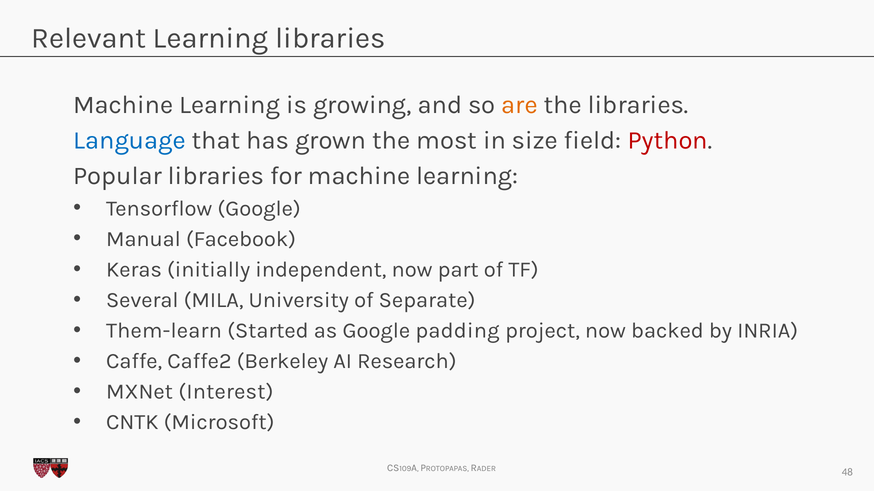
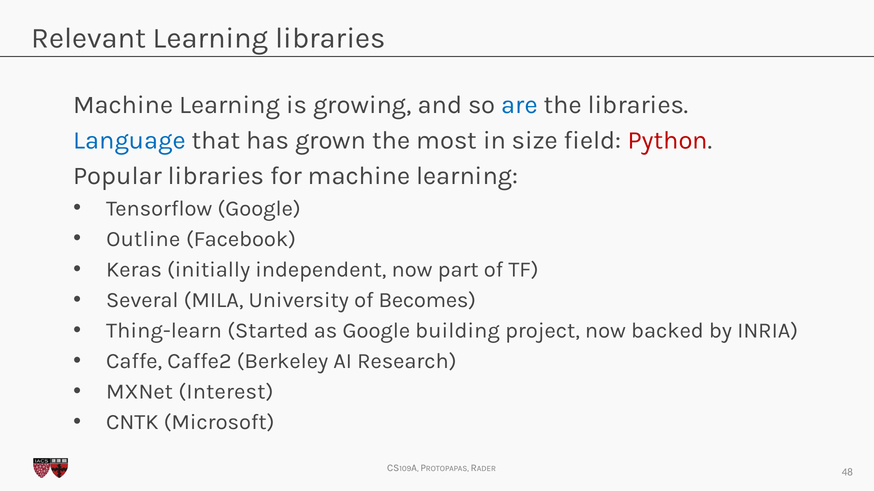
are colour: orange -> blue (520, 105)
Manual: Manual -> Outline (143, 239)
Separate: Separate -> Becomes (427, 300)
Them-learn: Them-learn -> Thing-learn (164, 331)
padding: padding -> building (458, 331)
